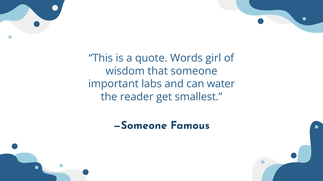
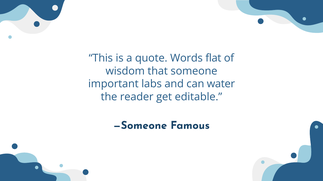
girl: girl -> flat (213, 58)
smallest: smallest -> editable (198, 97)
